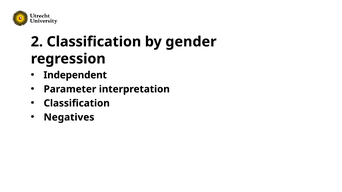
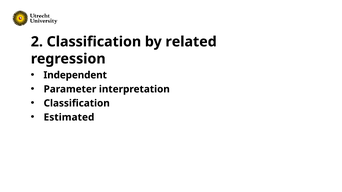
gender: gender -> related (191, 42)
Negatives: Negatives -> Estimated (69, 117)
